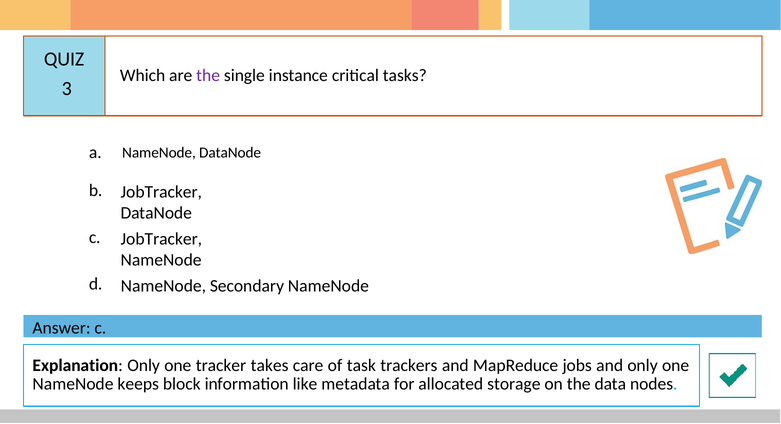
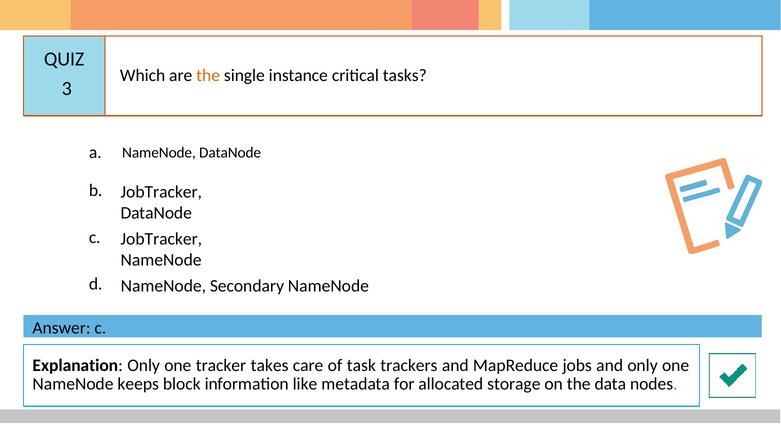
the colour: purple -> orange (208, 75)
